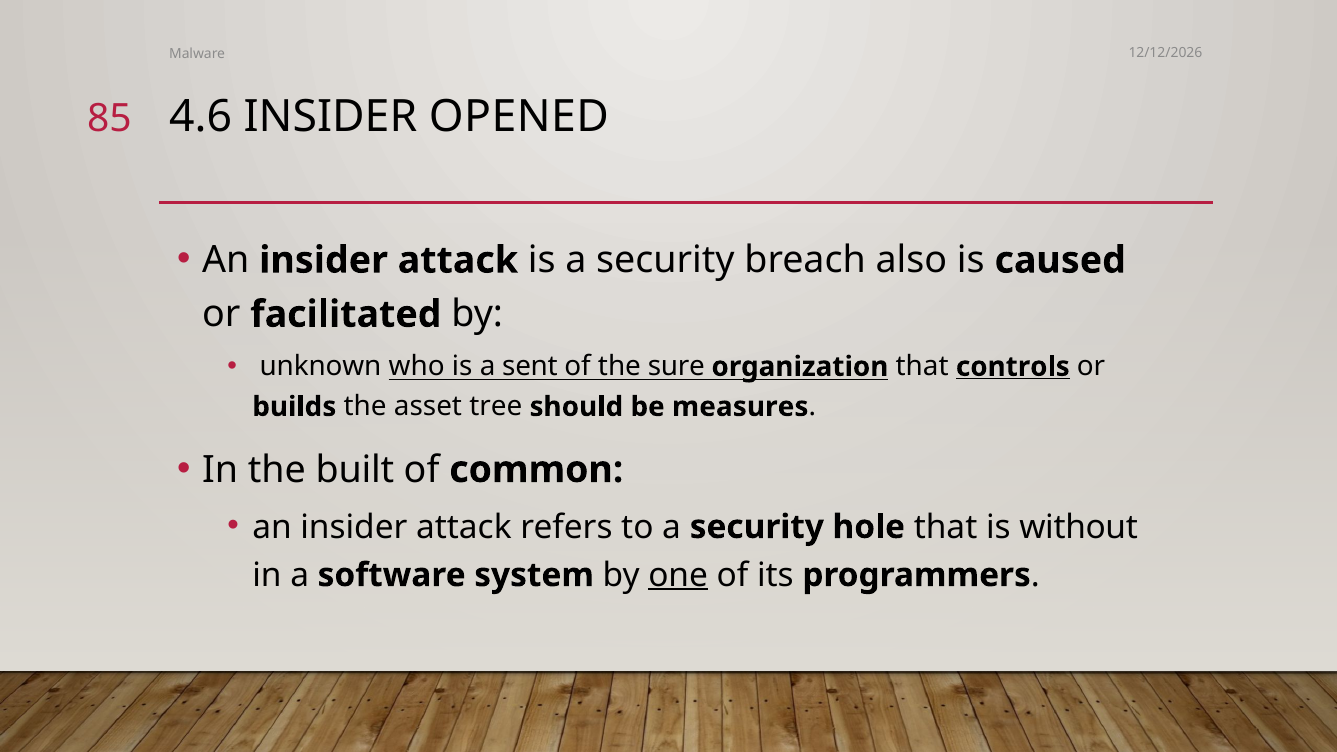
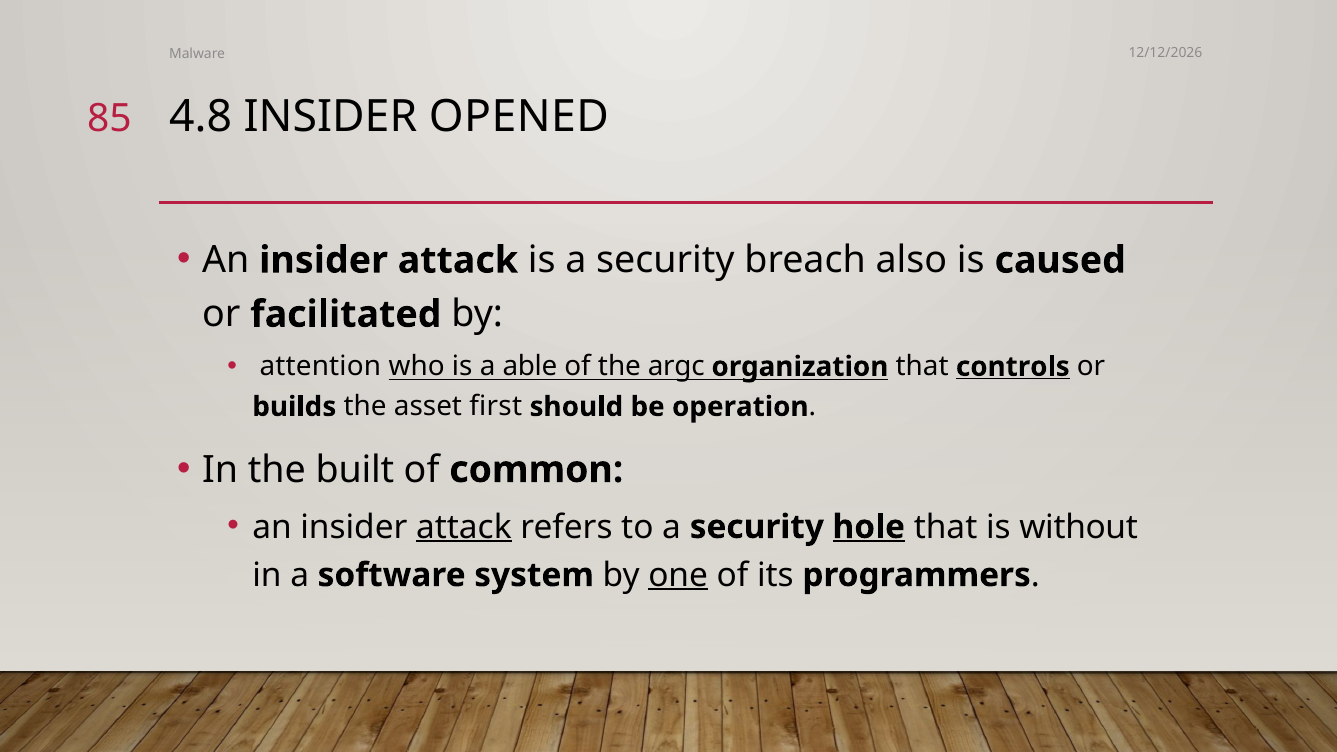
4.6: 4.6 -> 4.8 (201, 117)
unknown: unknown -> attention (320, 367)
sent: sent -> able (530, 367)
sure: sure -> argc (676, 367)
tree: tree -> first (496, 407)
measures: measures -> operation (740, 407)
attack underline: none -> present (464, 527)
hole underline: none -> present (869, 527)
